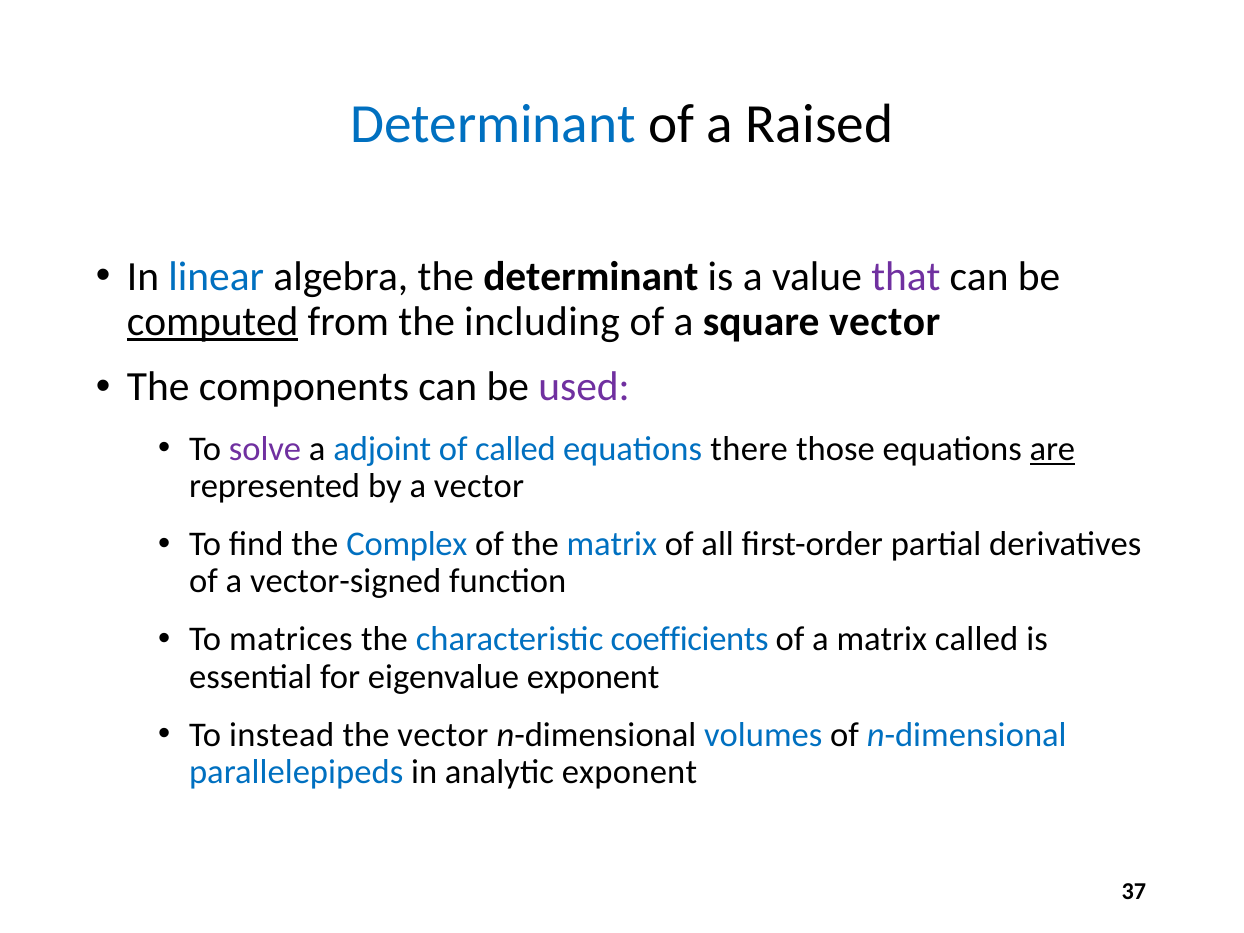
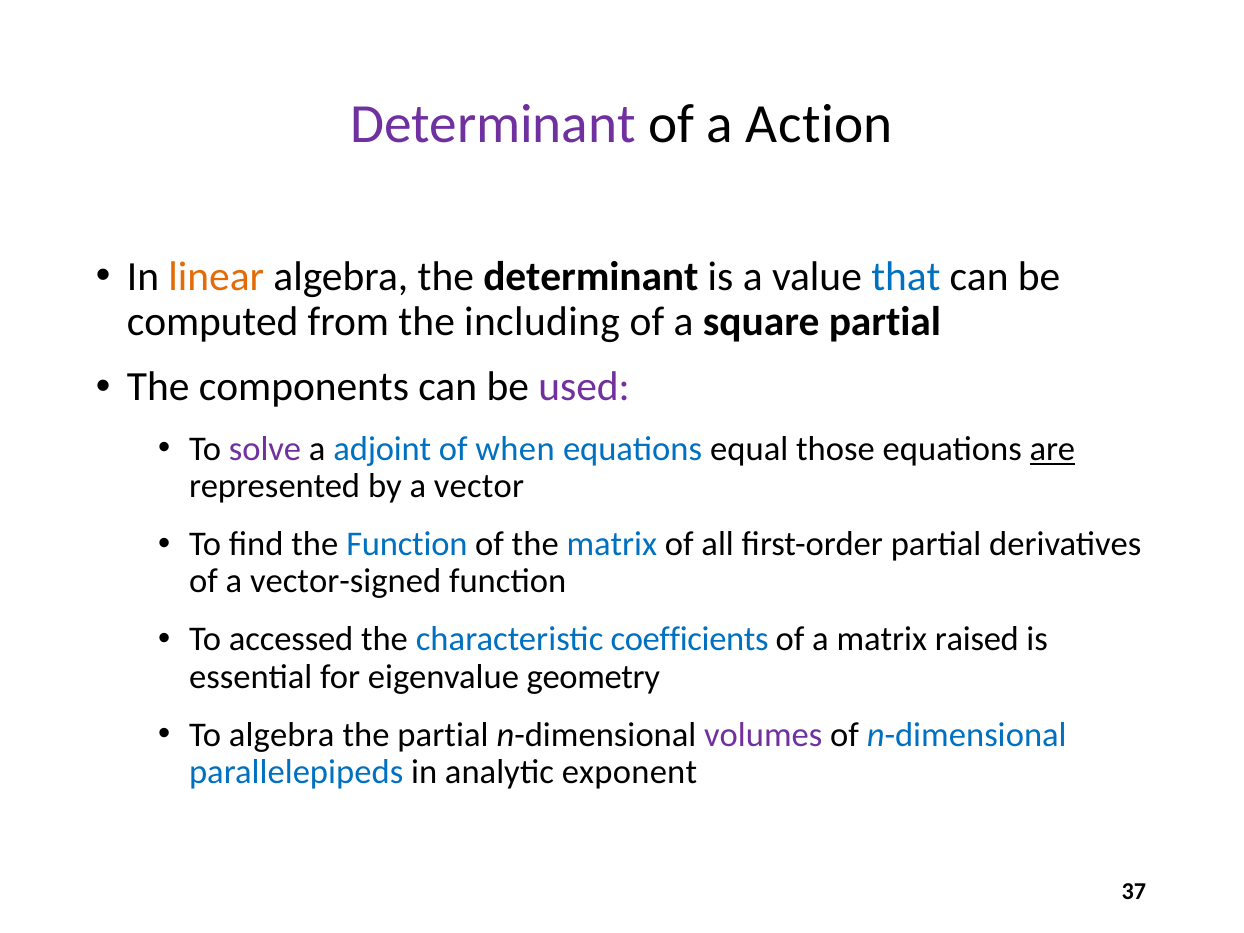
Determinant colour: blue -> purple (493, 124)
Raised: Raised -> Action (819, 124)
linear colour: blue -> orange (216, 277)
that colour: purple -> blue (906, 277)
computed underline: present -> none (213, 322)
square vector: vector -> partial (885, 322)
of called: called -> when (515, 449)
there: there -> equal (749, 449)
the Complex: Complex -> Function (407, 544)
matrices: matrices -> accessed (291, 639)
matrix called: called -> raised (977, 639)
eigenvalue exponent: exponent -> geometry (593, 677)
To instead: instead -> algebra (282, 735)
the vector: vector -> partial (443, 735)
volumes colour: blue -> purple (763, 735)
